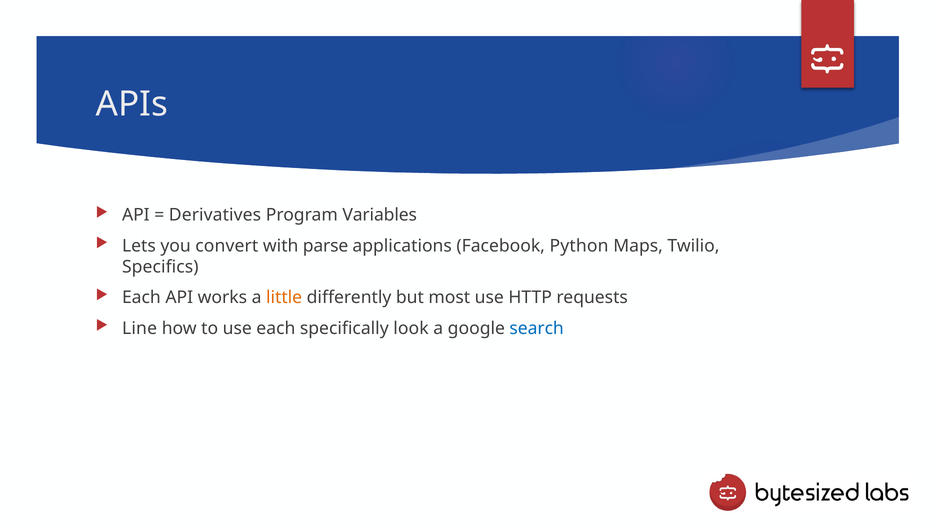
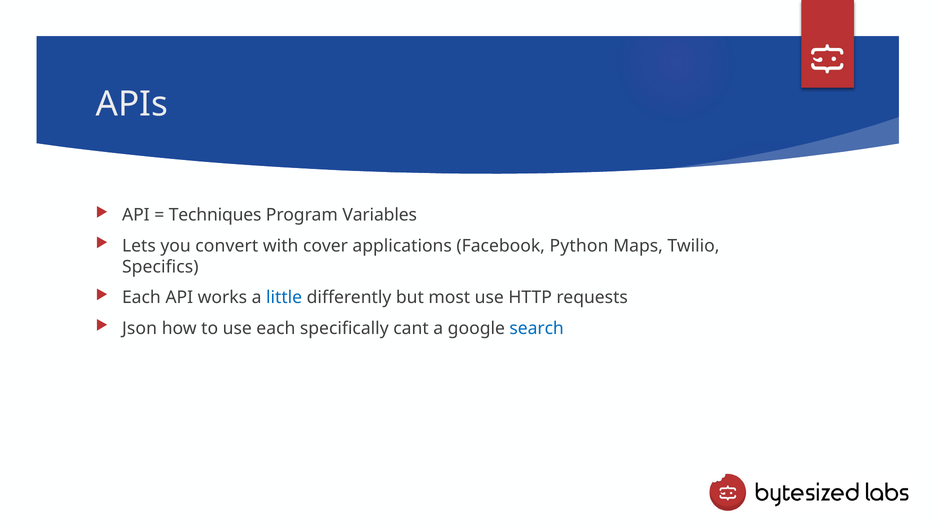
Derivatives: Derivatives -> Techniques (215, 215)
parse: parse -> cover (325, 246)
little colour: orange -> blue (284, 298)
Line: Line -> Json (140, 329)
look: look -> cant (411, 329)
